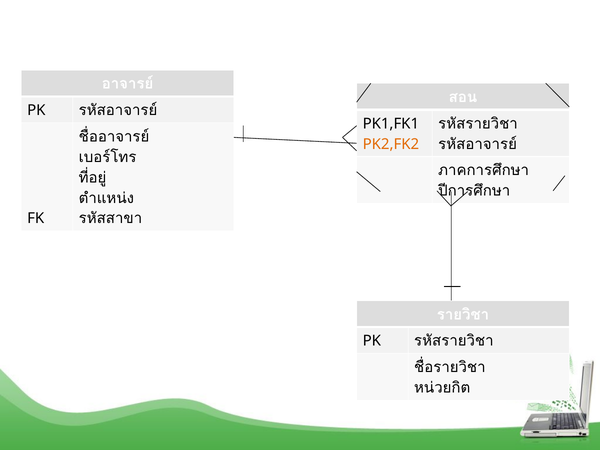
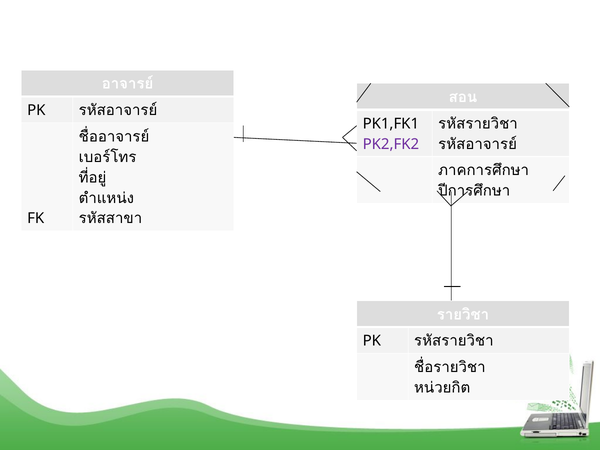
PK2,FK2 colour: orange -> purple (391, 144)
